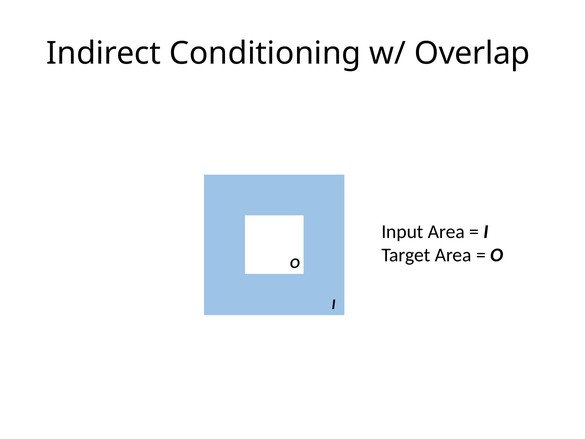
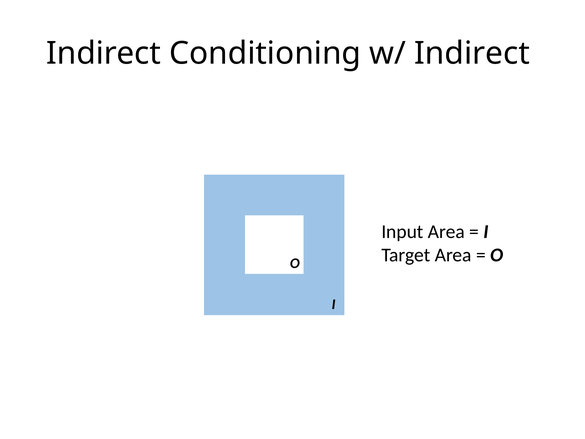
w/ Overlap: Overlap -> Indirect (472, 53)
